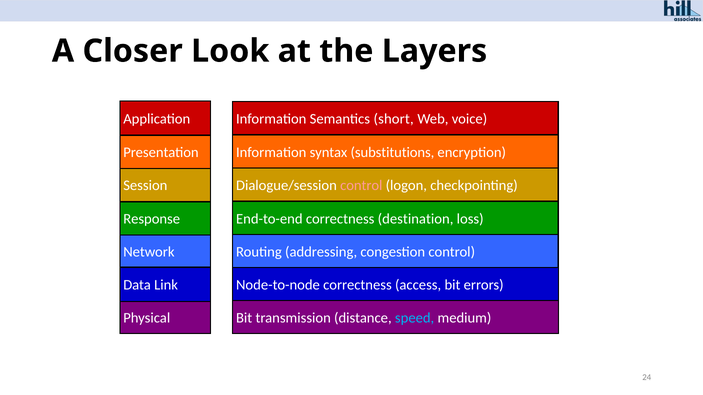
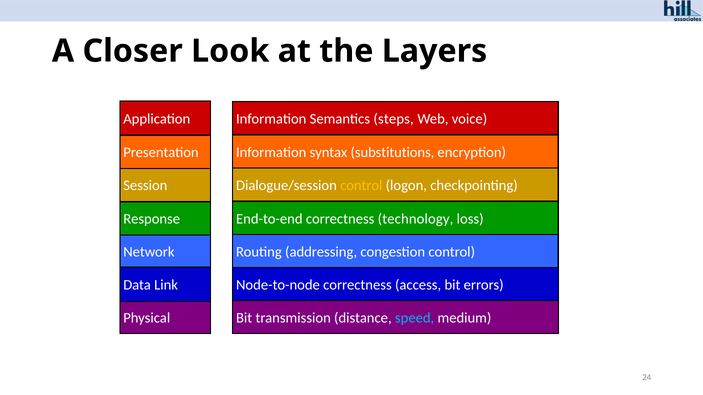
short: short -> steps (394, 119)
control colour: pink -> yellow (361, 186)
destination: destination -> technology (416, 219)
